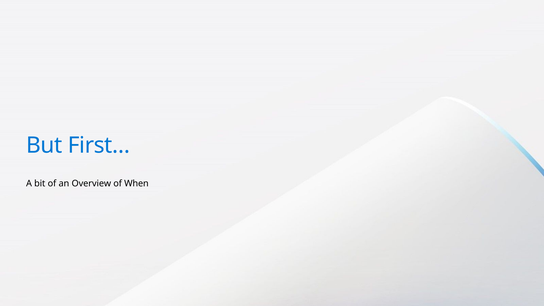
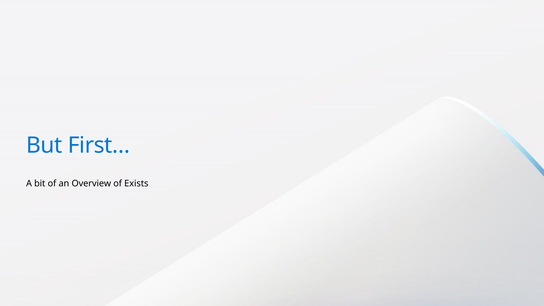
When: When -> Exists (136, 184)
